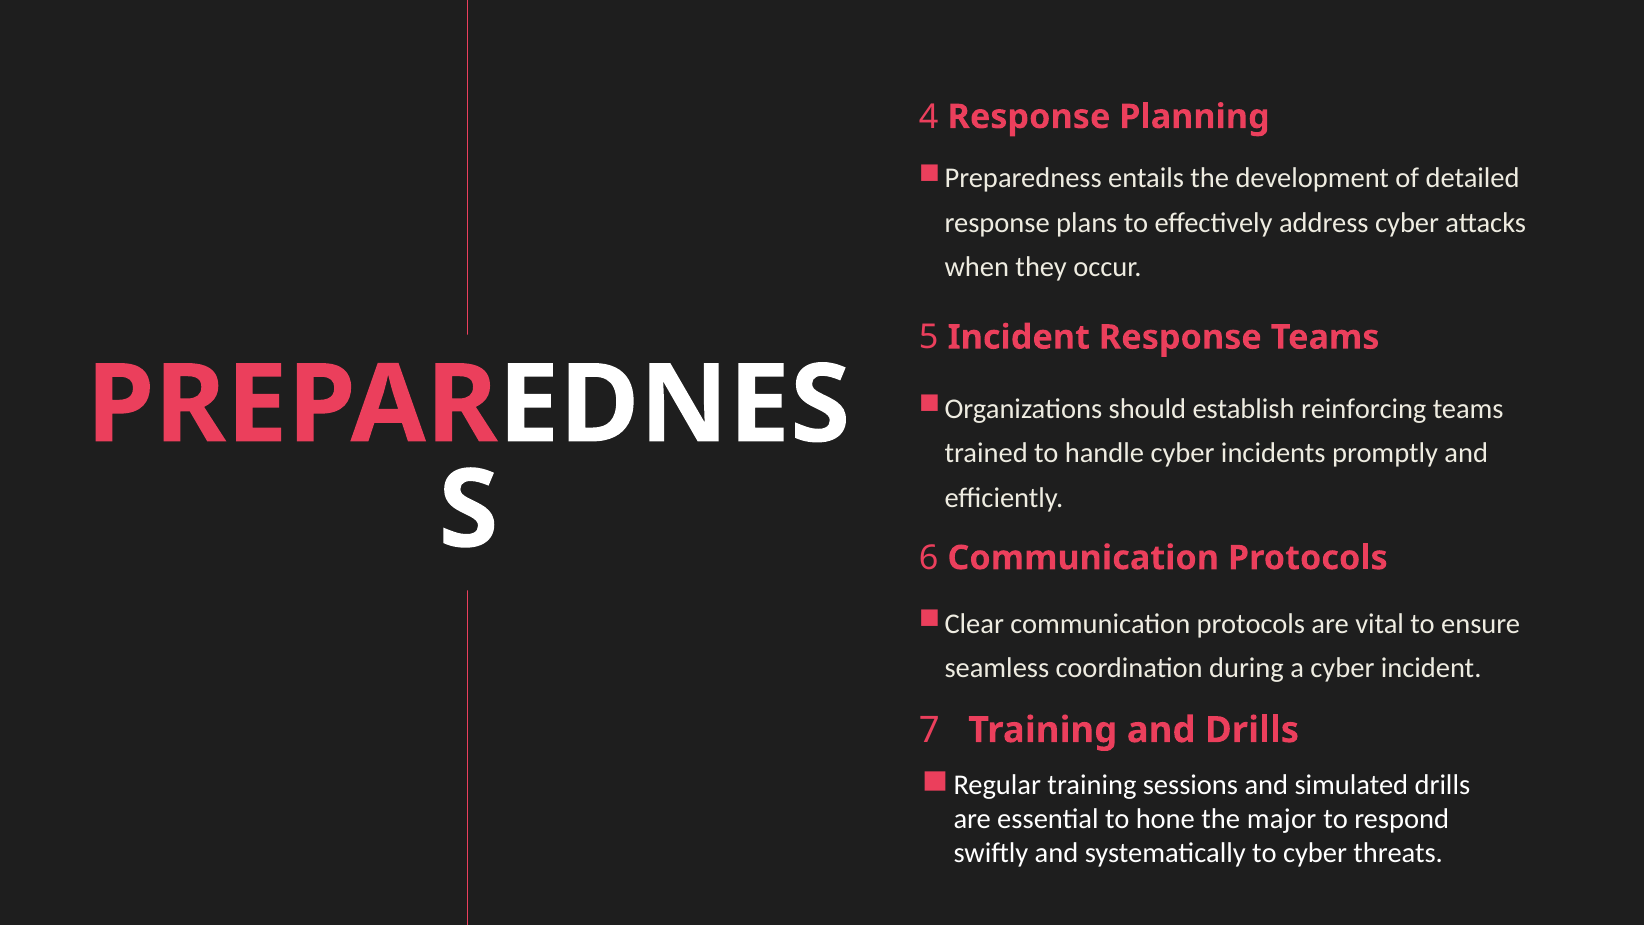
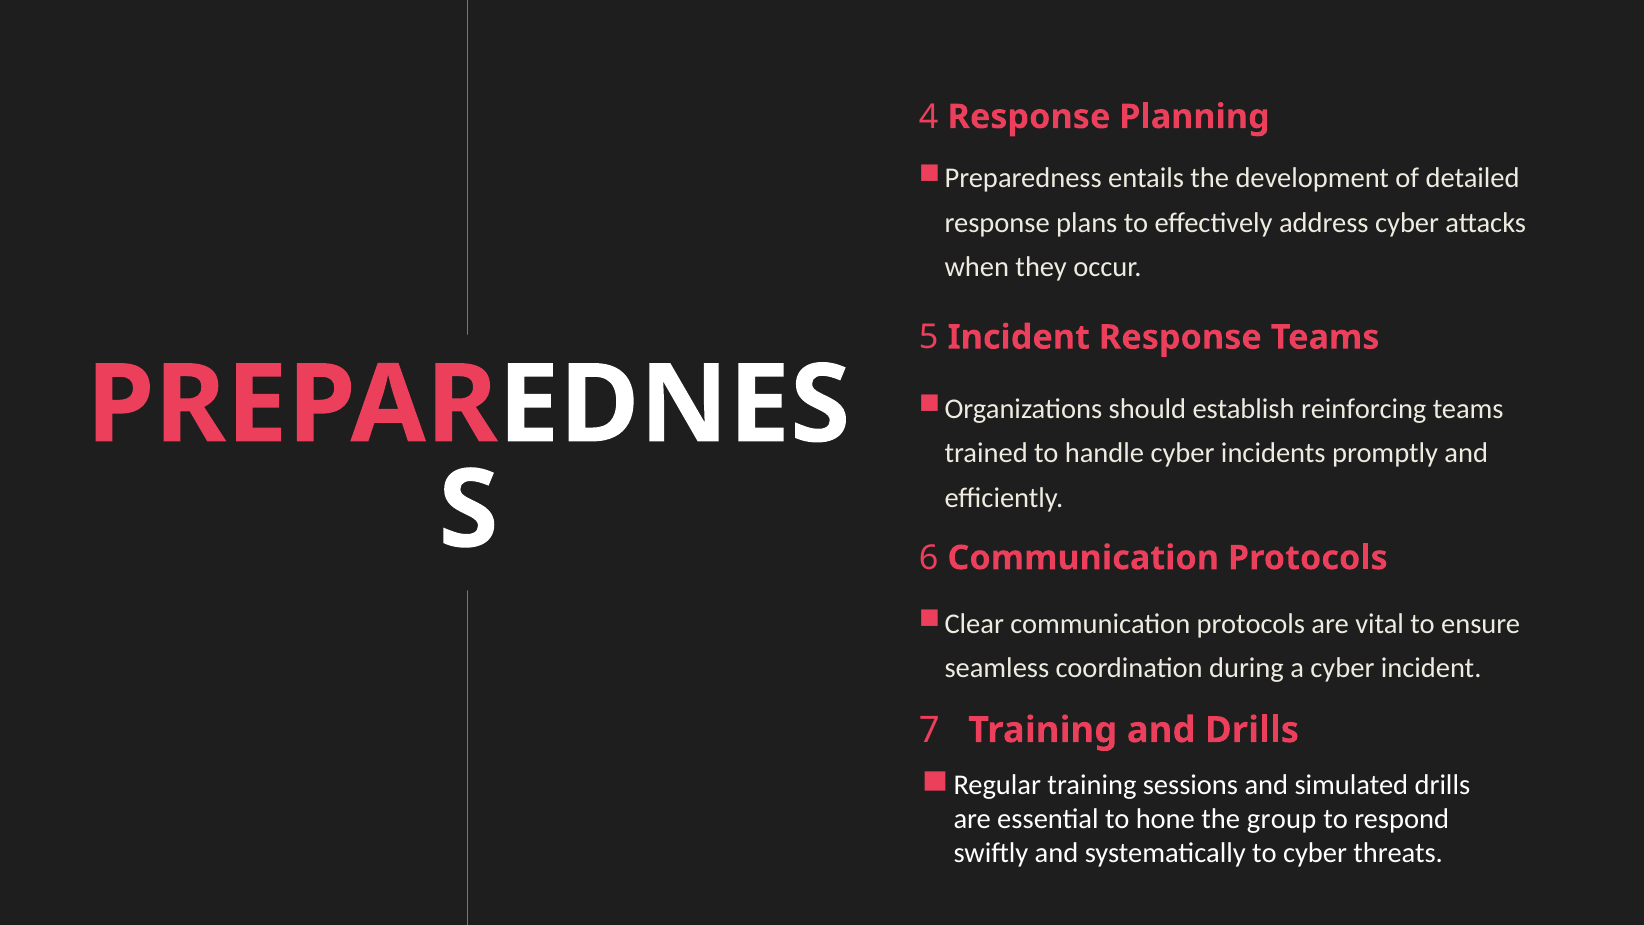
major: major -> group (1282, 819)
